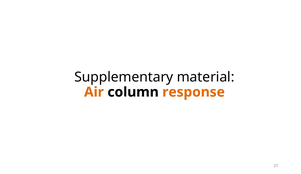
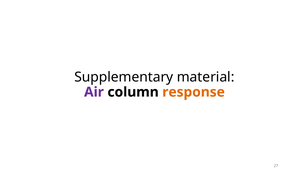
Air colour: orange -> purple (94, 92)
